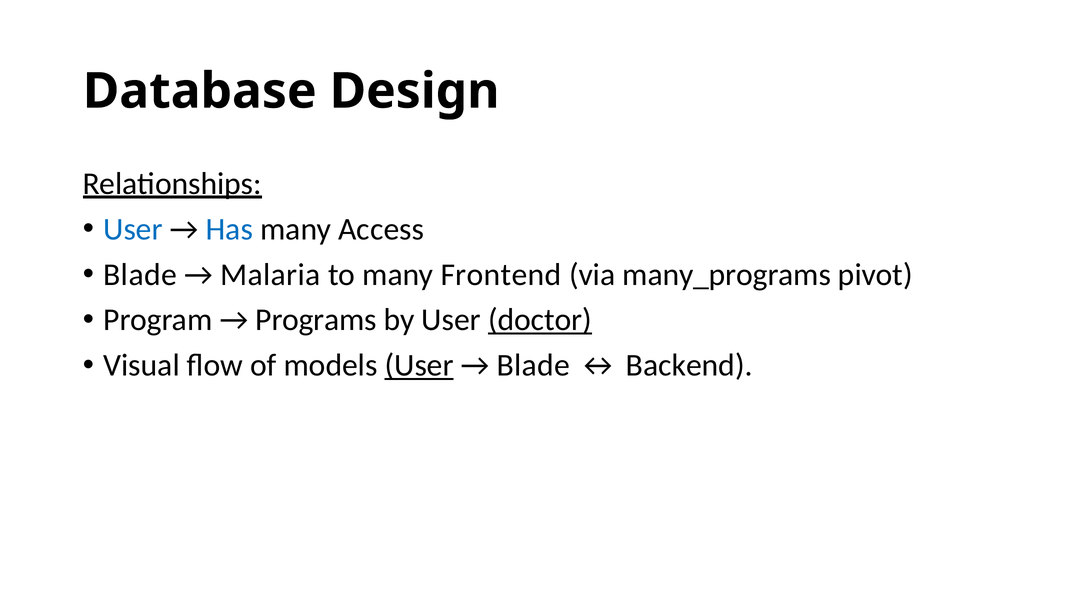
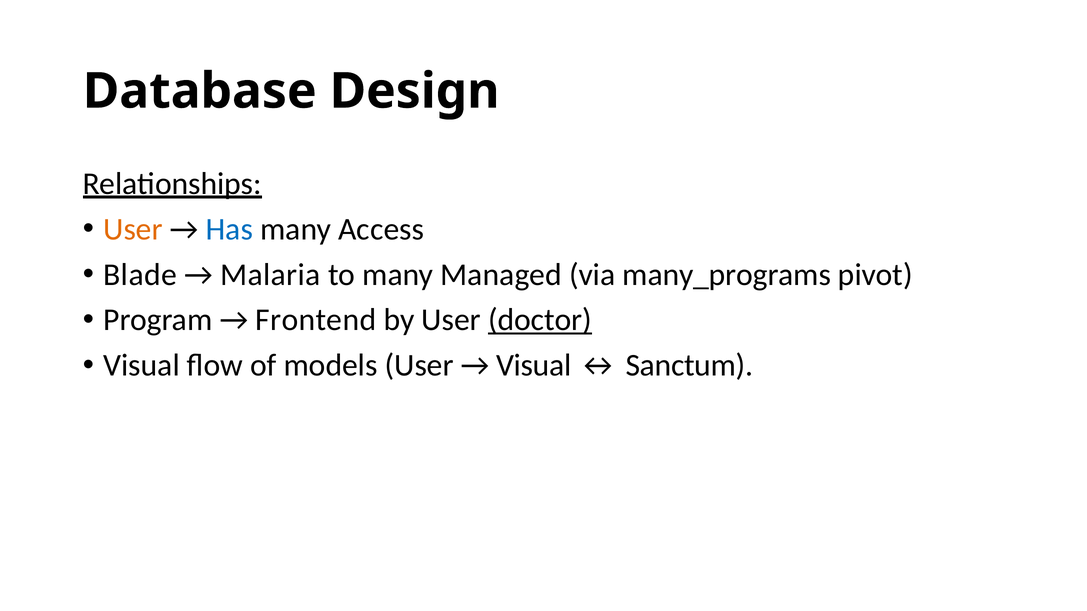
User colour: blue -> orange (133, 229)
Frontend: Frontend -> Managed (501, 275)
Programs: Programs -> Frontend (316, 320)
User underline: present -> none (419, 366)
Blade: Blade -> Visual (534, 366)
Backend: Backend -> Sanctum (689, 366)
